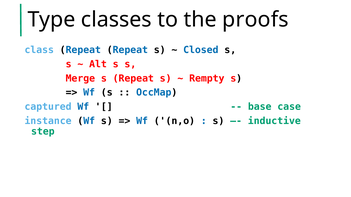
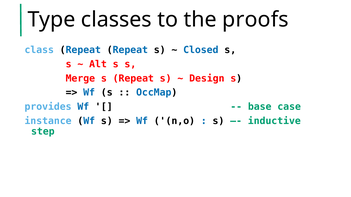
Rempty: Rempty -> Design (207, 78)
captured: captured -> provides (48, 107)
